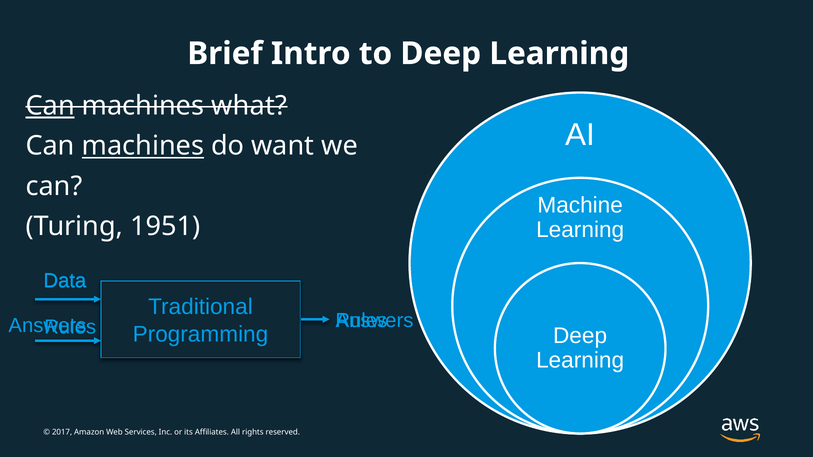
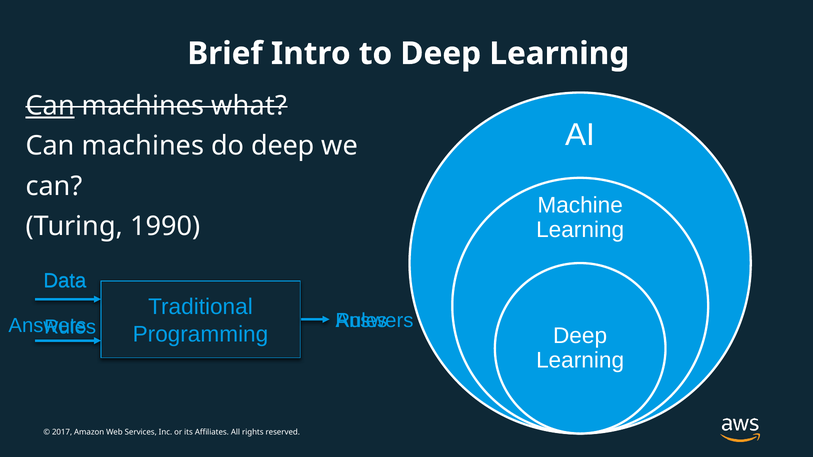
machines underline: present -> none (143, 146)
do want: want -> deep (283, 146)
1951: 1951 -> 1990 (165, 226)
